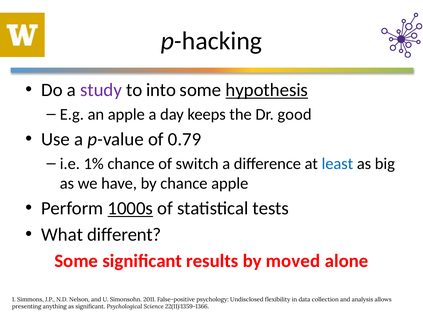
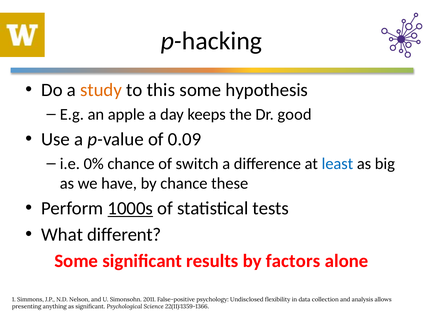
study colour: purple -> orange (101, 90)
into: into -> this (161, 90)
hypothesis underline: present -> none (267, 90)
0.79: 0.79 -> 0.09 (185, 140)
1%: 1% -> 0% (94, 164)
chance apple: apple -> these (230, 183)
moved: moved -> factors (293, 261)
